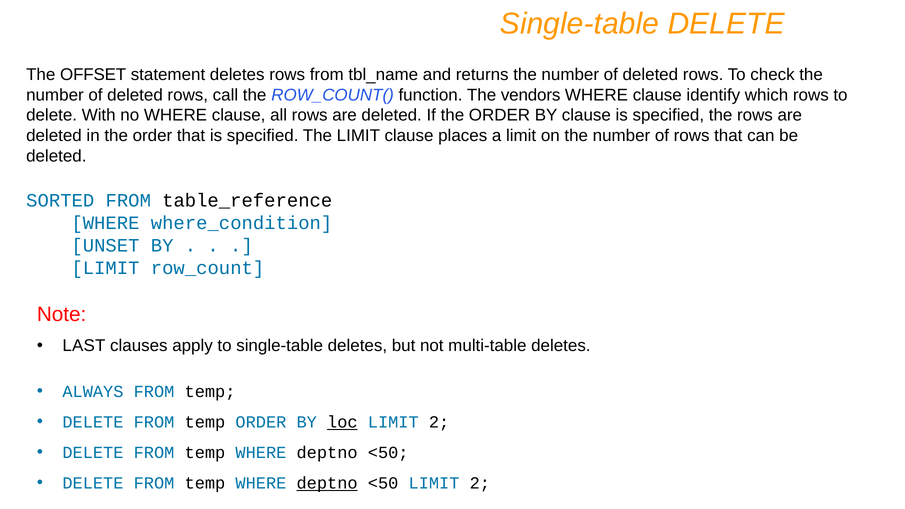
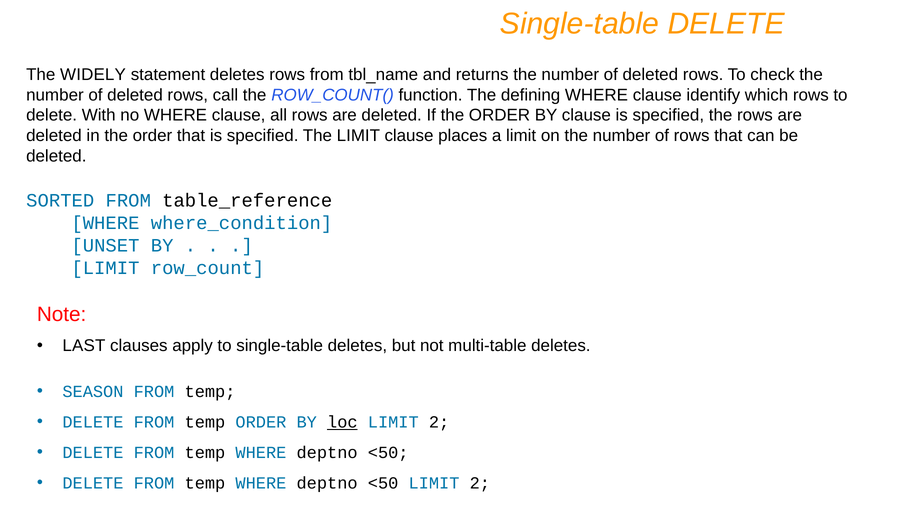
OFFSET: OFFSET -> WIDELY (93, 75)
vendors: vendors -> defining (531, 95)
ALWAYS: ALWAYS -> SEASON (93, 392)
deptno underline: present -> none (327, 483)
